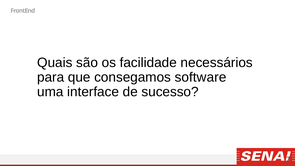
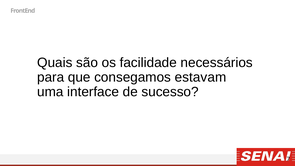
software: software -> estavam (200, 77)
